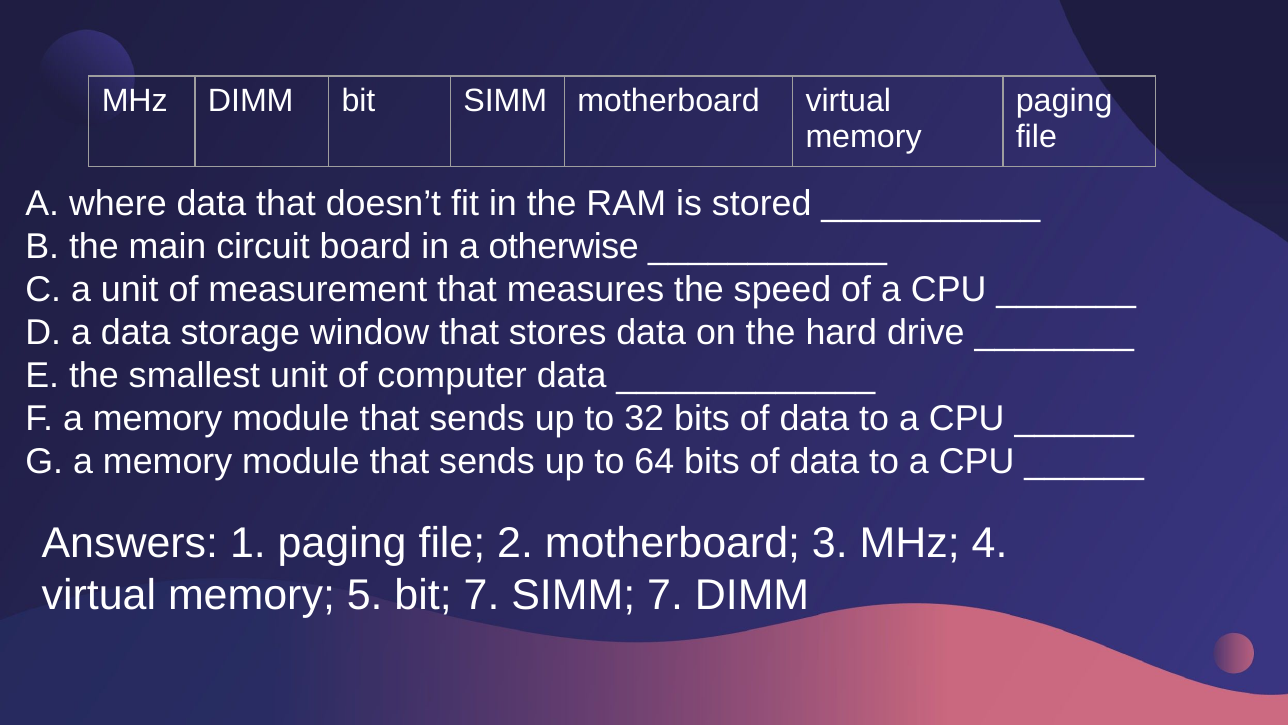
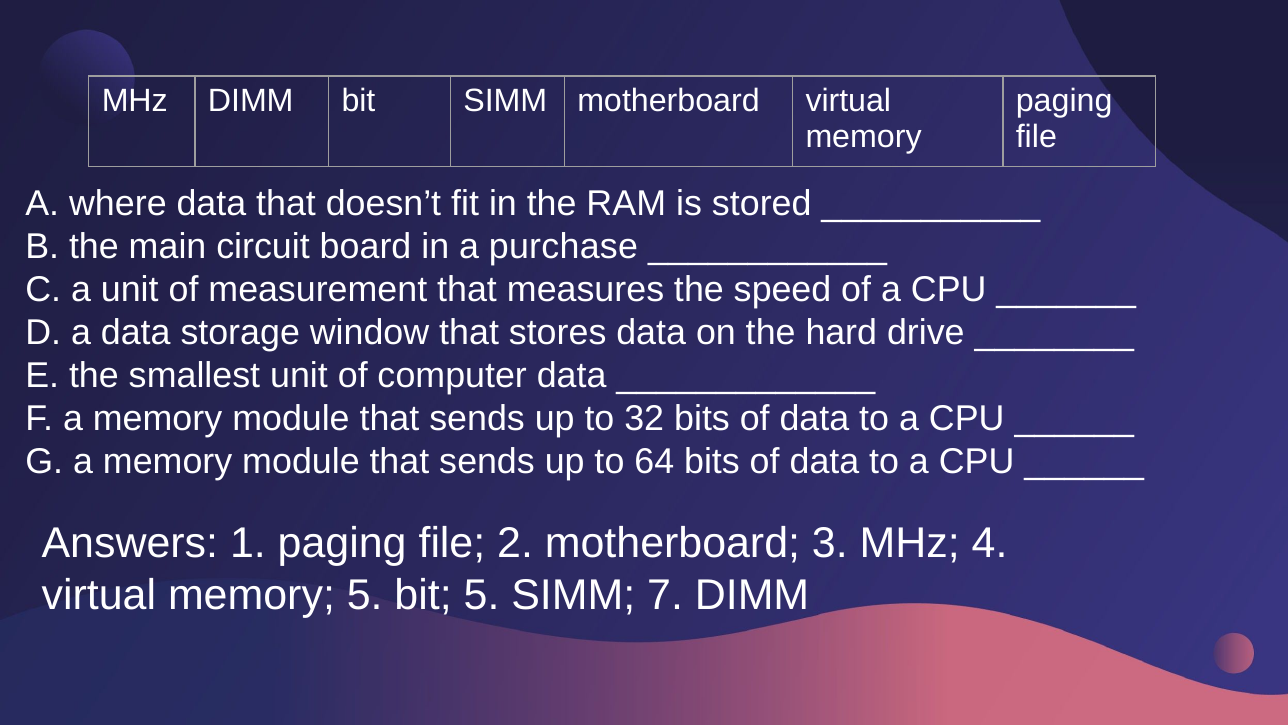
otherwise: otherwise -> purchase (563, 247)
bit 7: 7 -> 5 (482, 595)
